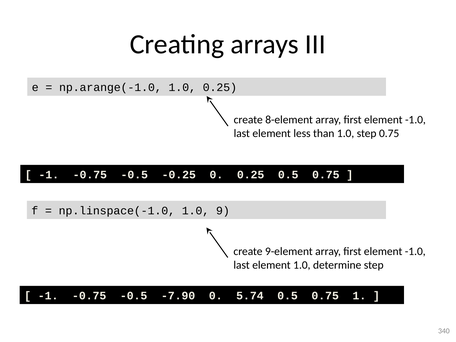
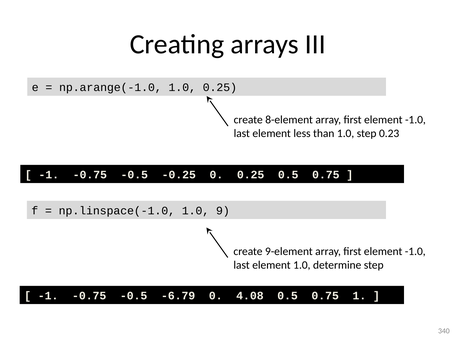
step 0.75: 0.75 -> 0.23 (389, 134)
-7.90: -7.90 -> -6.79 (178, 296)
5.74: 5.74 -> 4.08 (250, 296)
